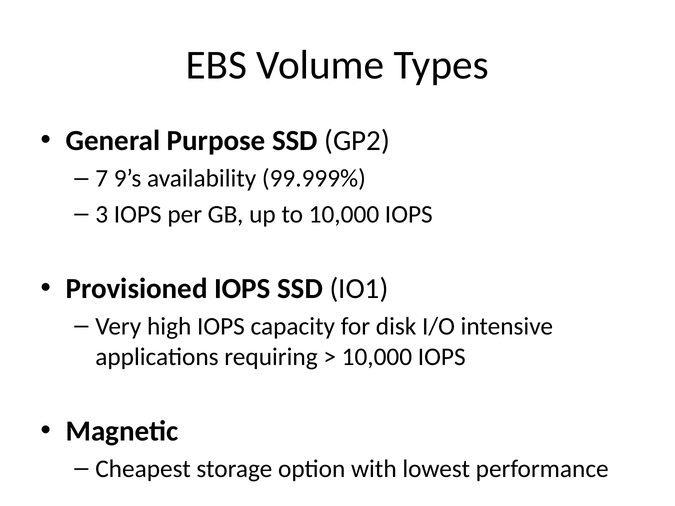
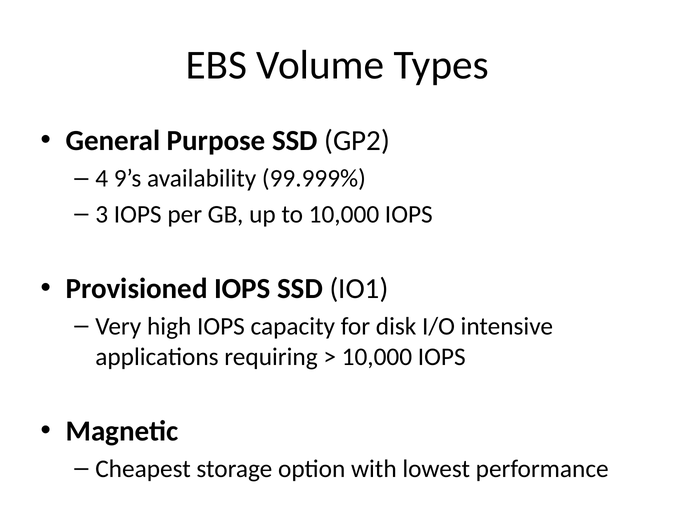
7: 7 -> 4 (102, 179)
